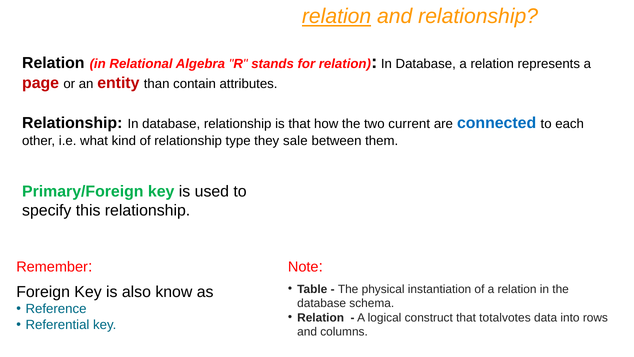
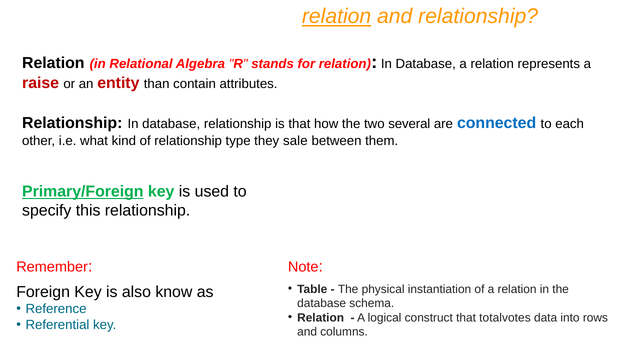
page: page -> raise (41, 83)
current: current -> several (409, 124)
Primary/Foreign underline: none -> present (83, 191)
